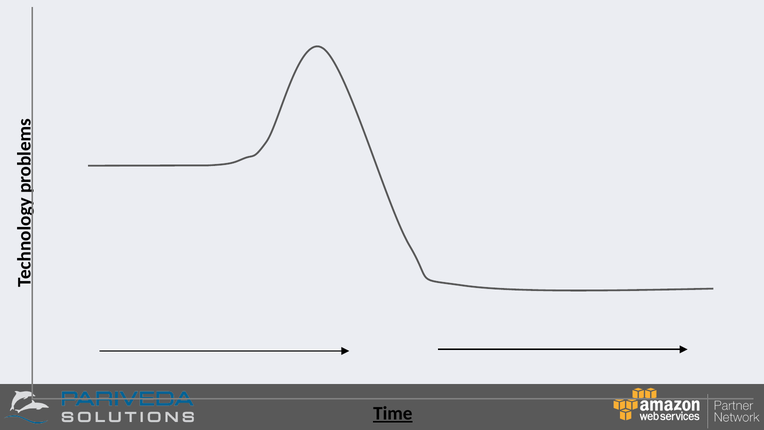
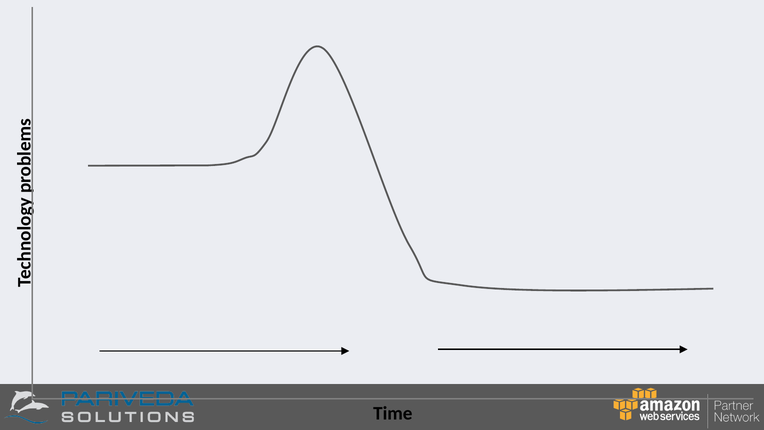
Time underline: present -> none (393, 413)
